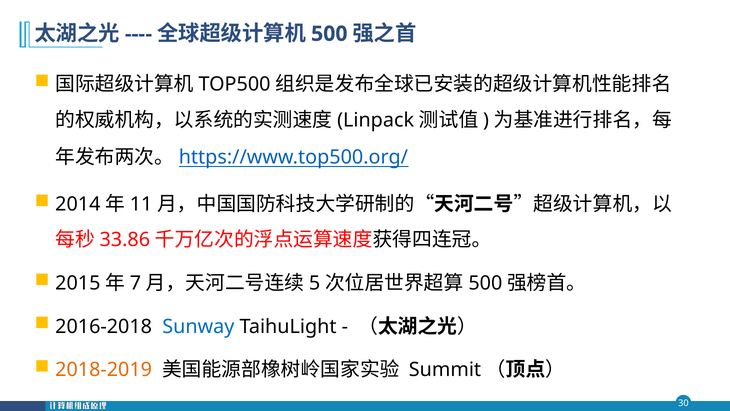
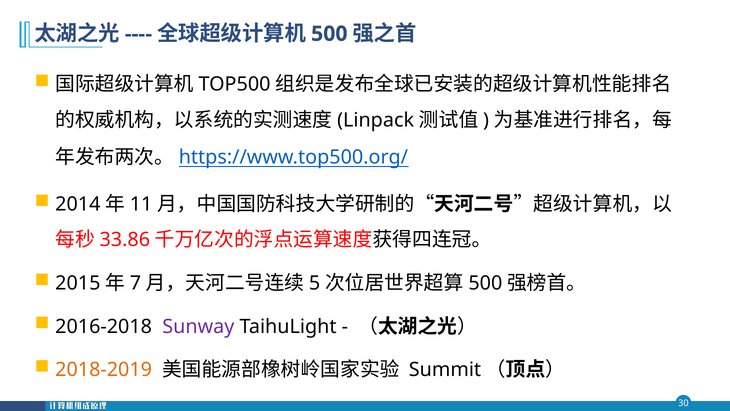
Sunway colour: blue -> purple (198, 326)
